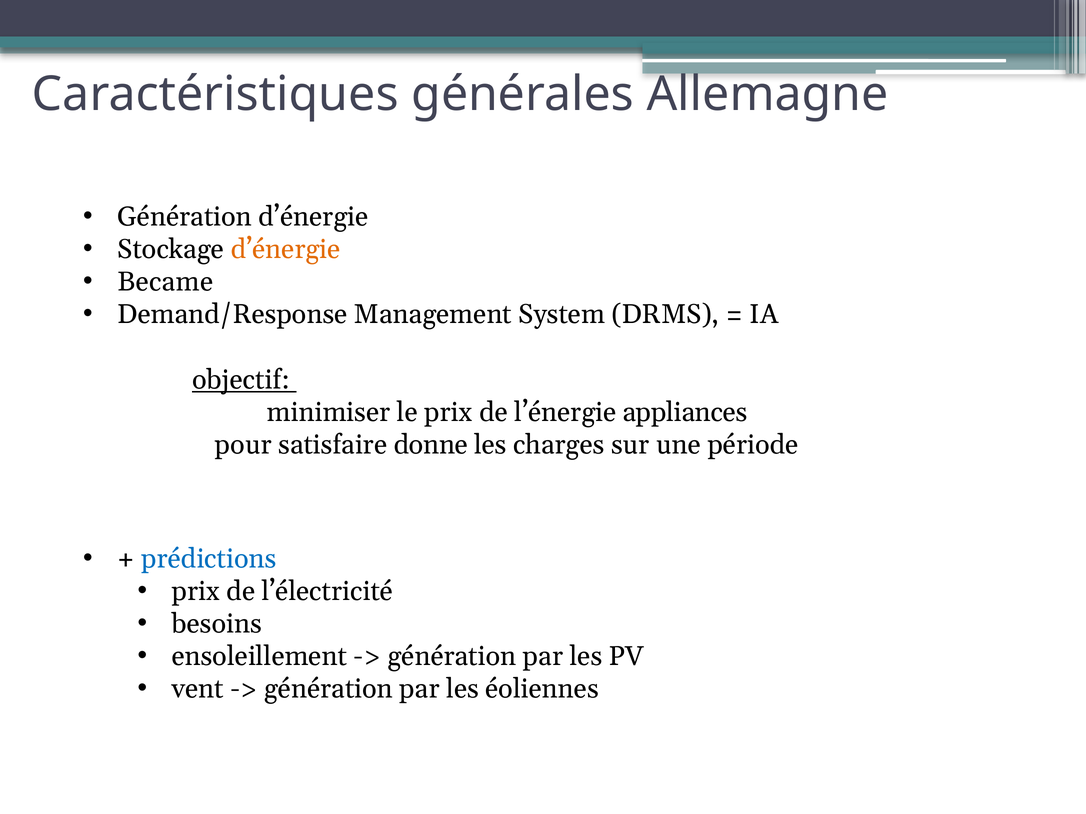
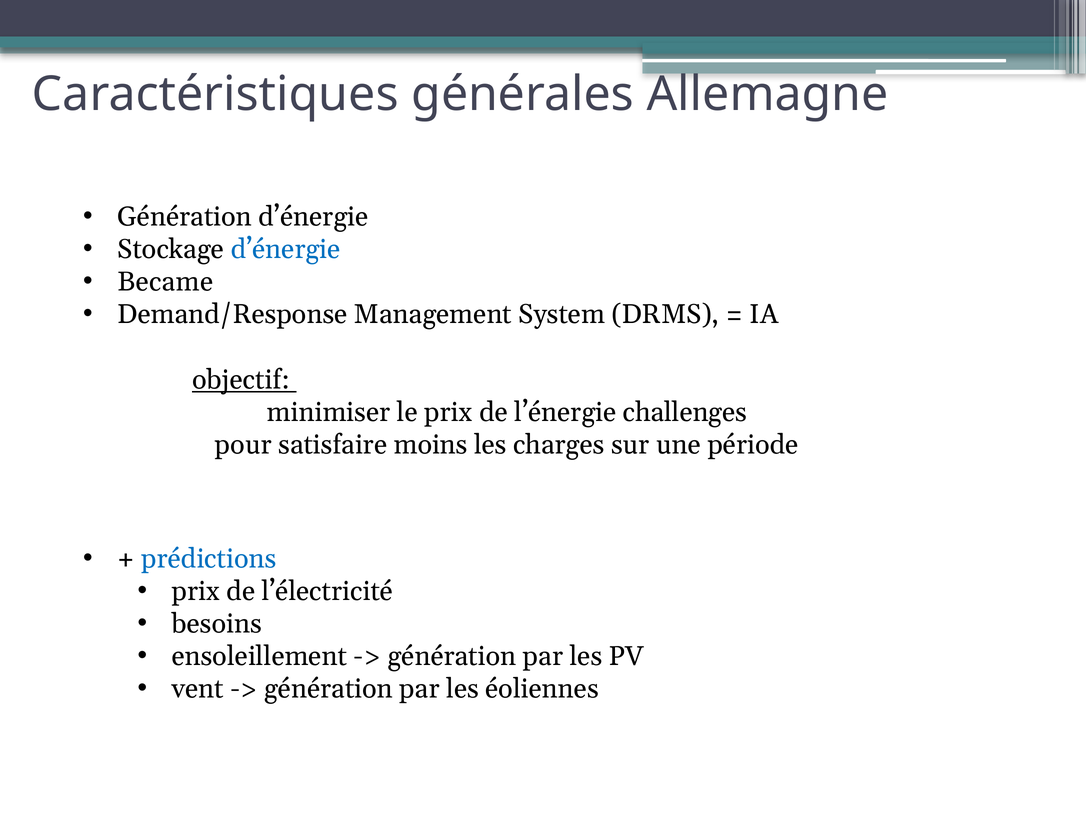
d’énergie colour: orange -> blue (286, 249)
appliances: appliances -> challenges (685, 412)
donne: donne -> moins (431, 445)
